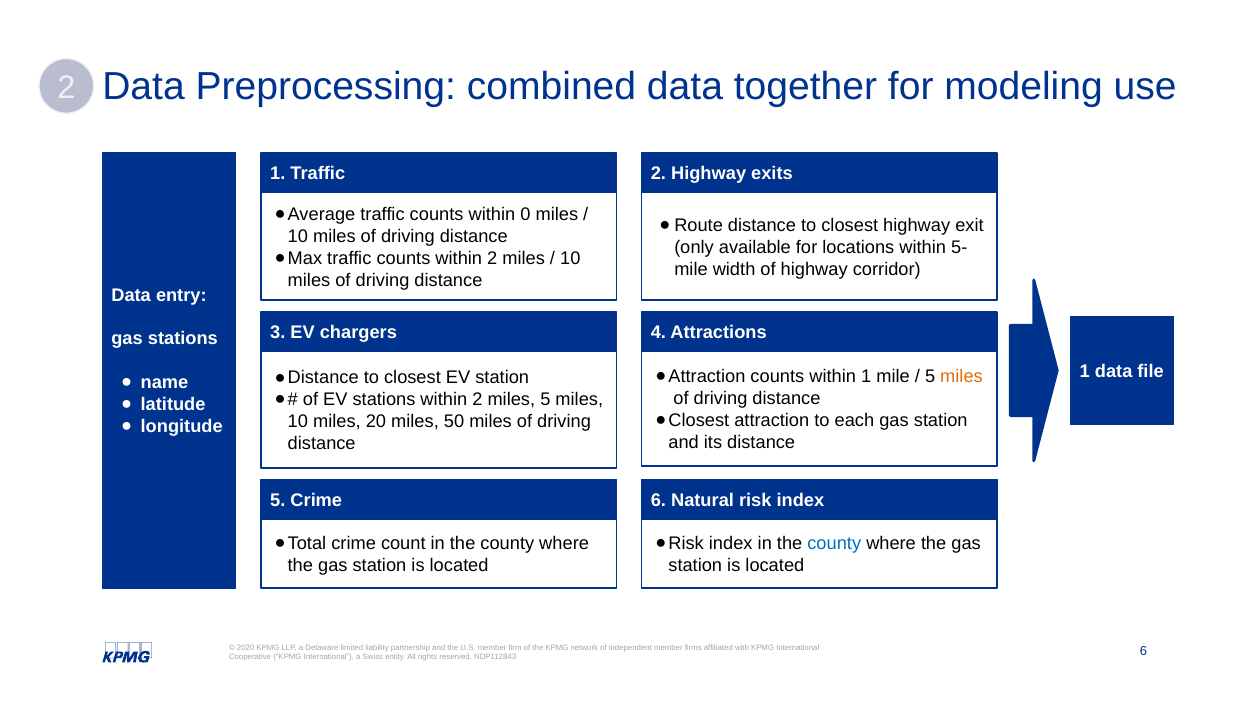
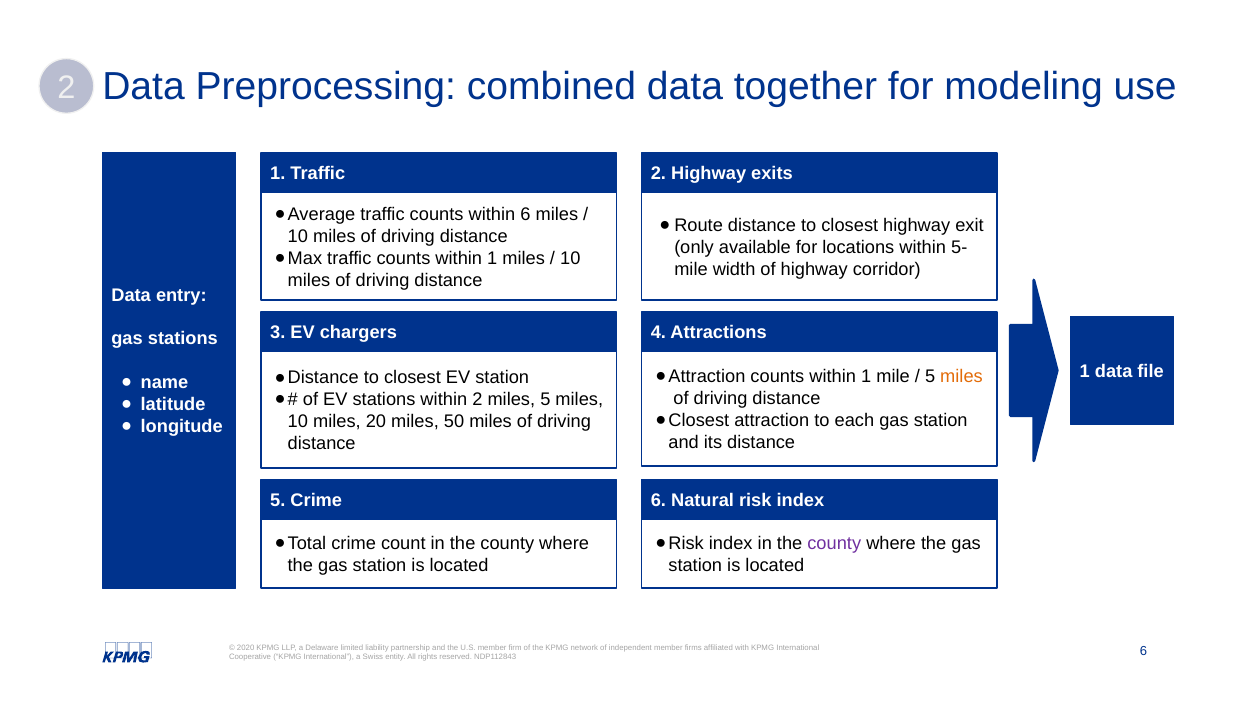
within 0: 0 -> 6 (525, 215)
traffic counts within 2: 2 -> 1 (492, 258)
county colour: blue -> purple (834, 544)
